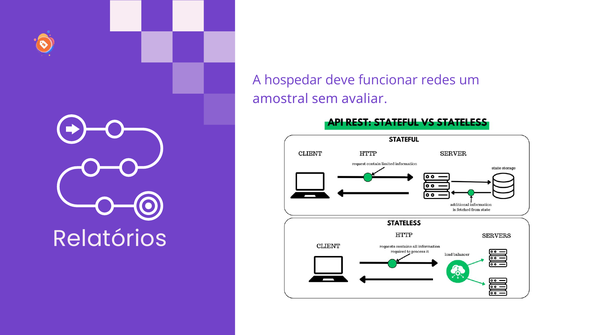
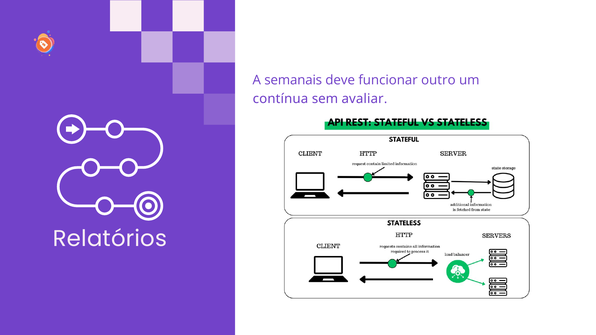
hospedar: hospedar -> semanais (293, 80)
redes: redes -> outro (438, 80)
amostral: amostral -> contínua (280, 99)
